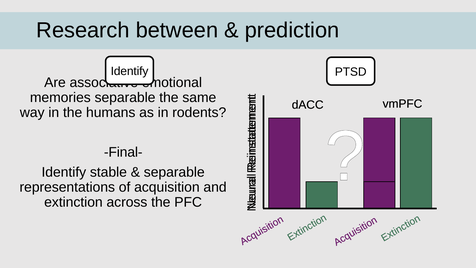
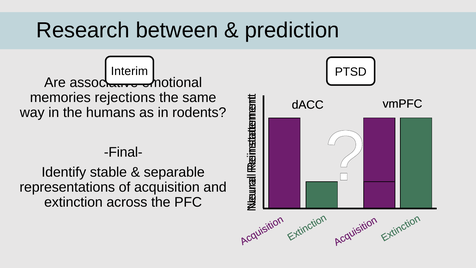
Identify: Identify -> Interim (129, 71)
memories separable: separable -> rejections (125, 97)
